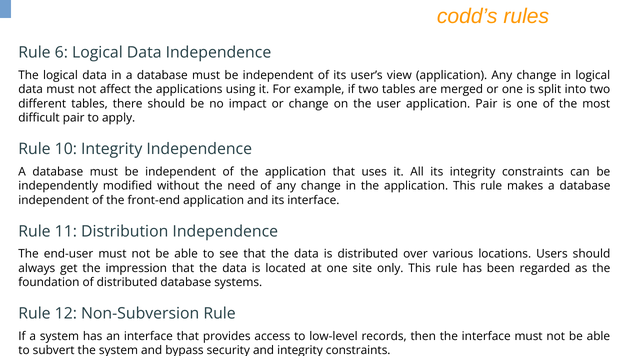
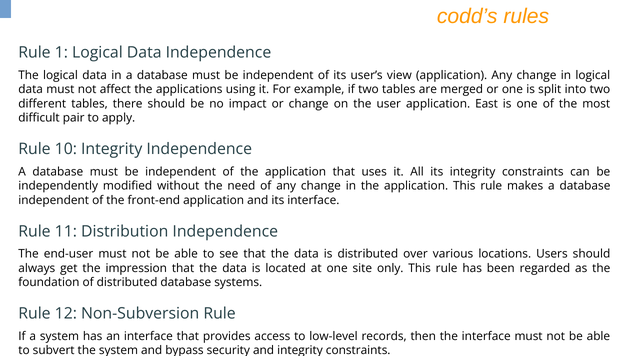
6: 6 -> 1 (61, 53)
application Pair: Pair -> East (487, 104)
